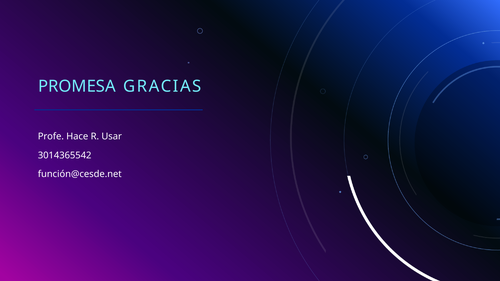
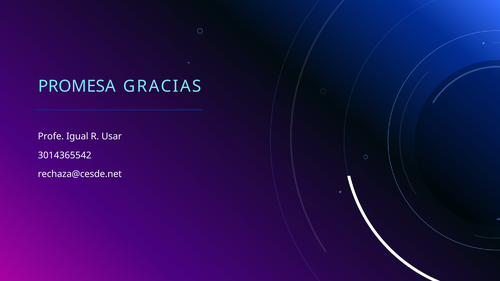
Hace: Hace -> Igual (77, 137)
función@cesde.net: función@cesde.net -> rechaza@cesde.net (80, 174)
